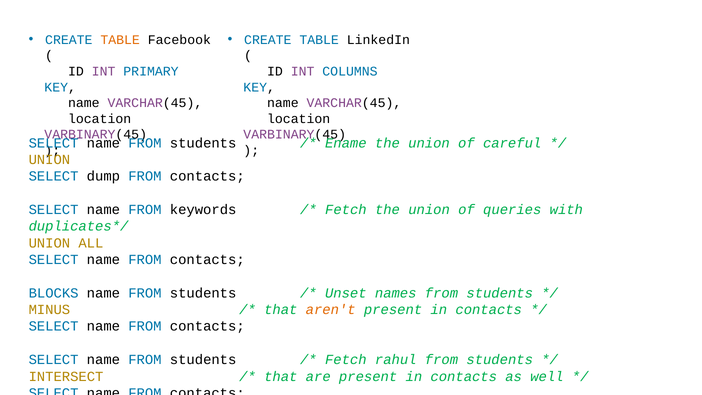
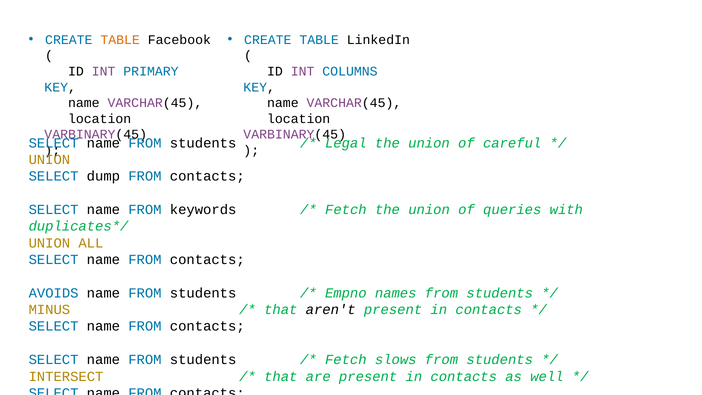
Ename: Ename -> Legal (346, 143)
BLOCKS: BLOCKS -> AVOIDS (54, 293)
Unset: Unset -> Empno (346, 293)
aren't colour: orange -> black (331, 310)
rahul: rahul -> slows (396, 360)
